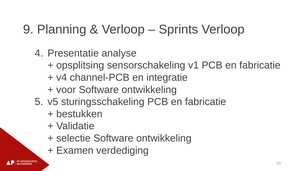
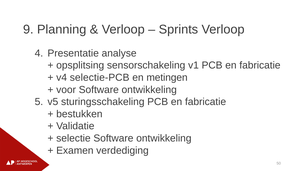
channel-PCB: channel-PCB -> selectie-PCB (100, 77)
integratie: integratie -> metingen (167, 77)
